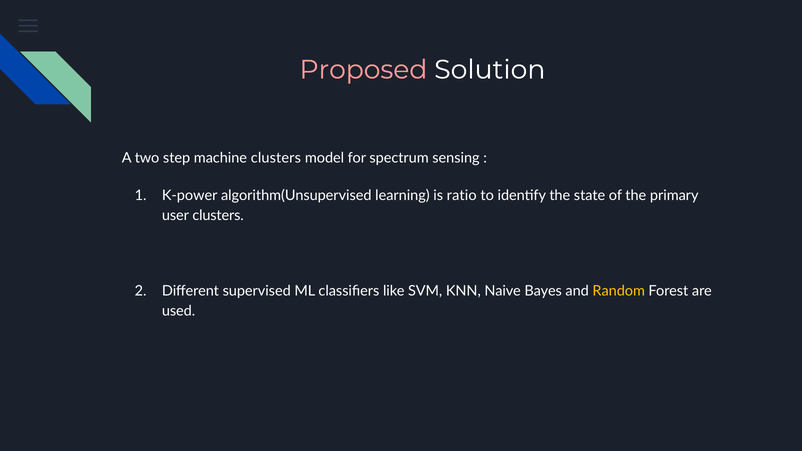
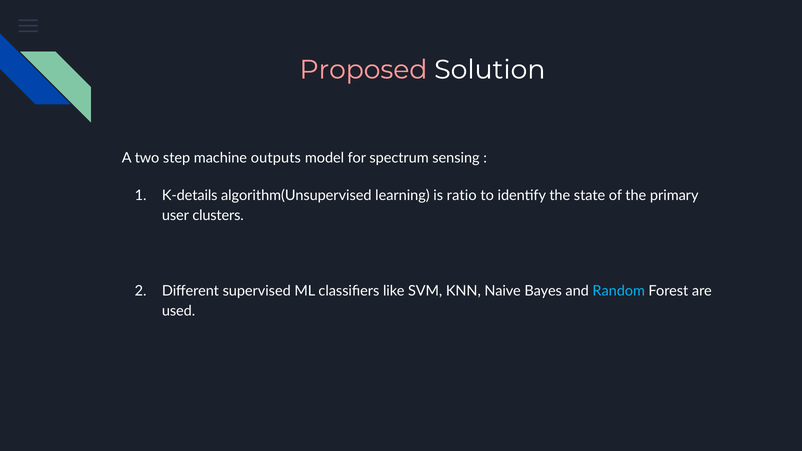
machine clusters: clusters -> outputs (276, 158)
K-power: K-power -> K-details (190, 196)
Random colour: yellow -> light blue (619, 291)
